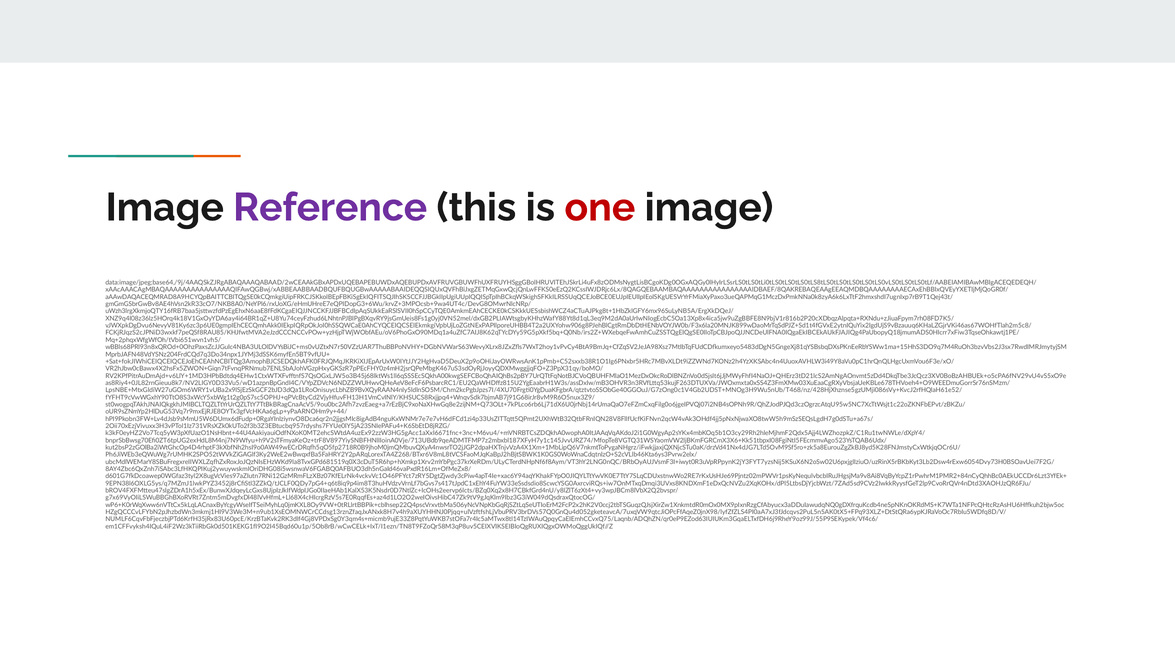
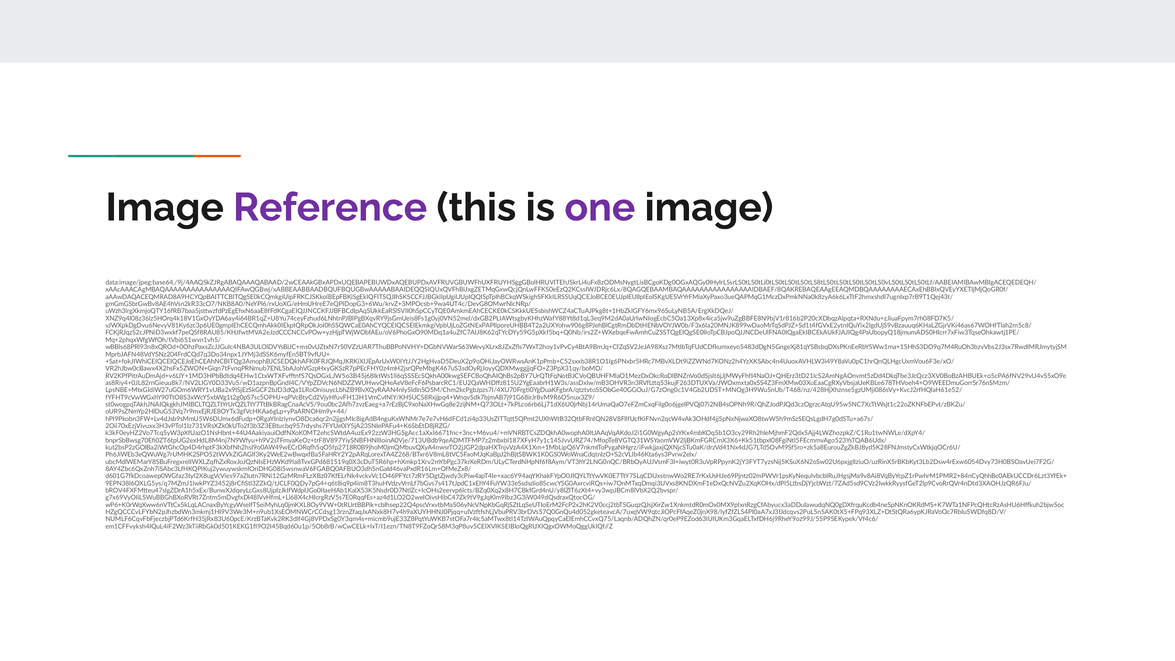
one colour: red -> purple (600, 207)
